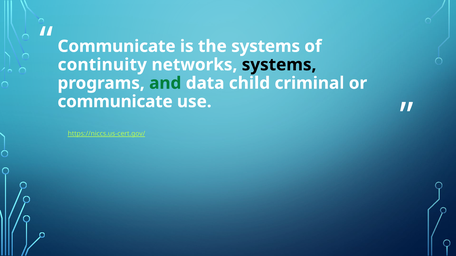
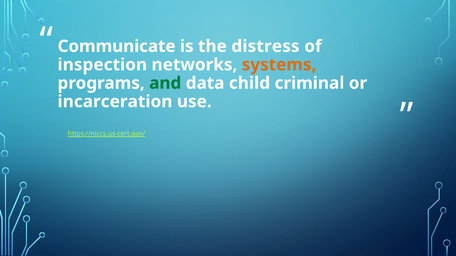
the systems: systems -> distress (265, 46)
continuity: continuity -> inspection (102, 65)
systems colour: black -> orange (279, 65)
communicate: communicate -> incarceration (115, 102)
